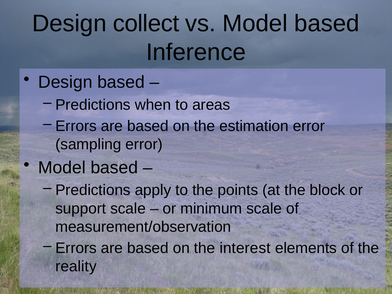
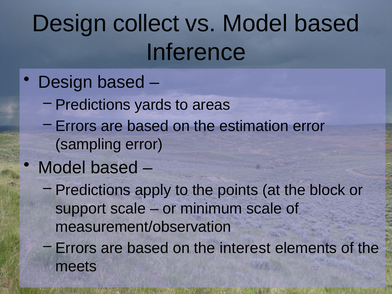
when: when -> yards (153, 105)
reality: reality -> meets (76, 266)
